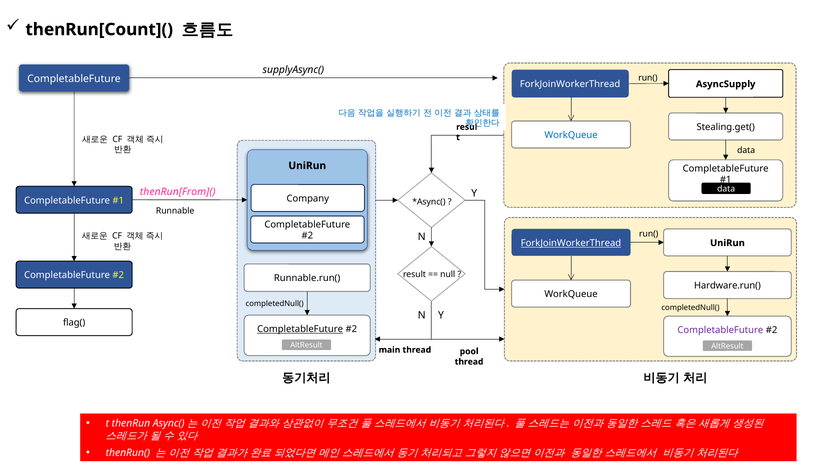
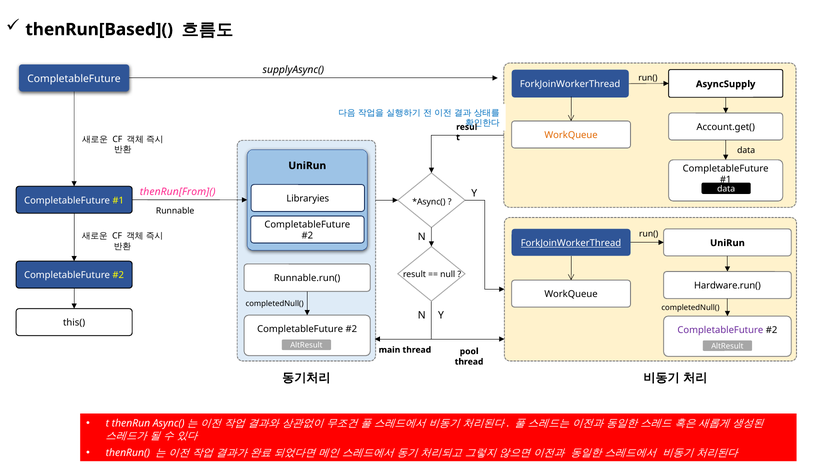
thenRun[Count](: thenRun[Count]( -> thenRun[Based]( (99, 30)
Stealing.get(: Stealing.get( -> Account.get( (726, 127)
WorkQueue colour: blue -> orange (571, 135)
Company: Company -> Libraryies (308, 199)
flag(: flag( -> this( (74, 323)
CompletableFuture underline: present -> none (300, 329)
